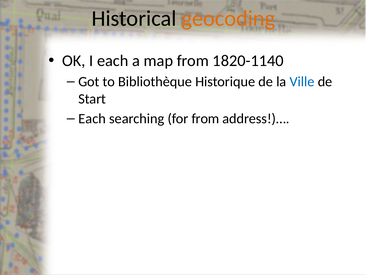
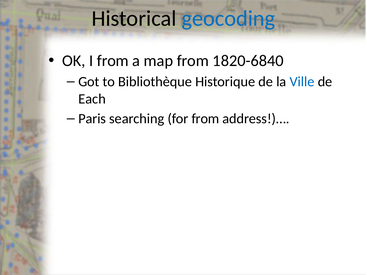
geocoding colour: orange -> blue (228, 19)
I each: each -> from (113, 61)
1820-1140: 1820-1140 -> 1820-6840 (248, 61)
Start: Start -> Each (92, 99)
Each: Each -> Paris (92, 119)
